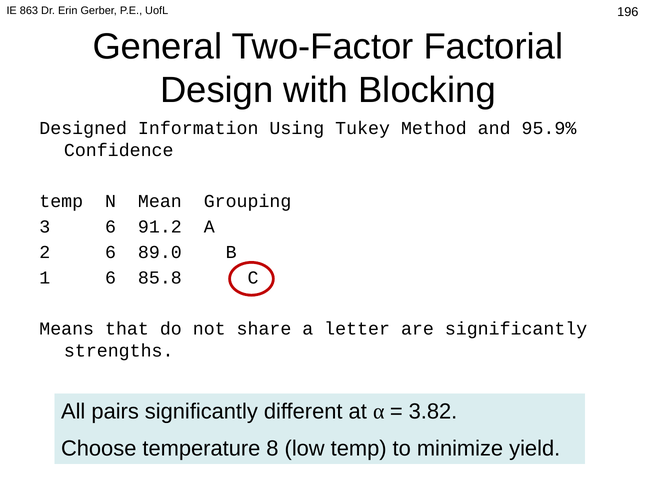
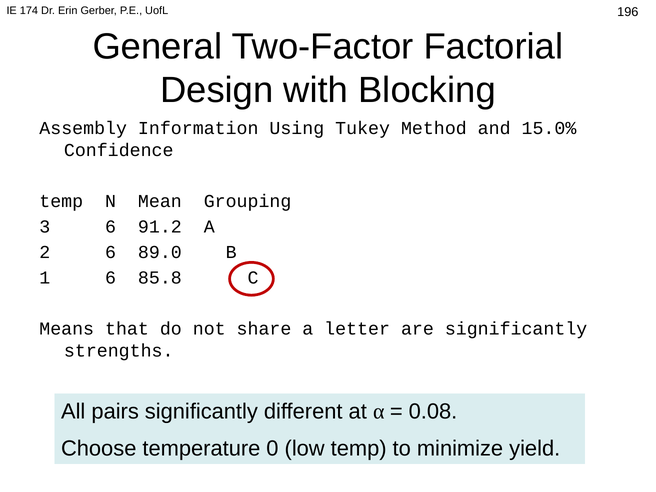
863: 863 -> 174 (29, 11)
Designed: Designed -> Assembly (83, 128)
95.9%: 95.9% -> 15.0% (549, 128)
3.82: 3.82 -> 0.08 (433, 411)
8: 8 -> 0 (272, 449)
